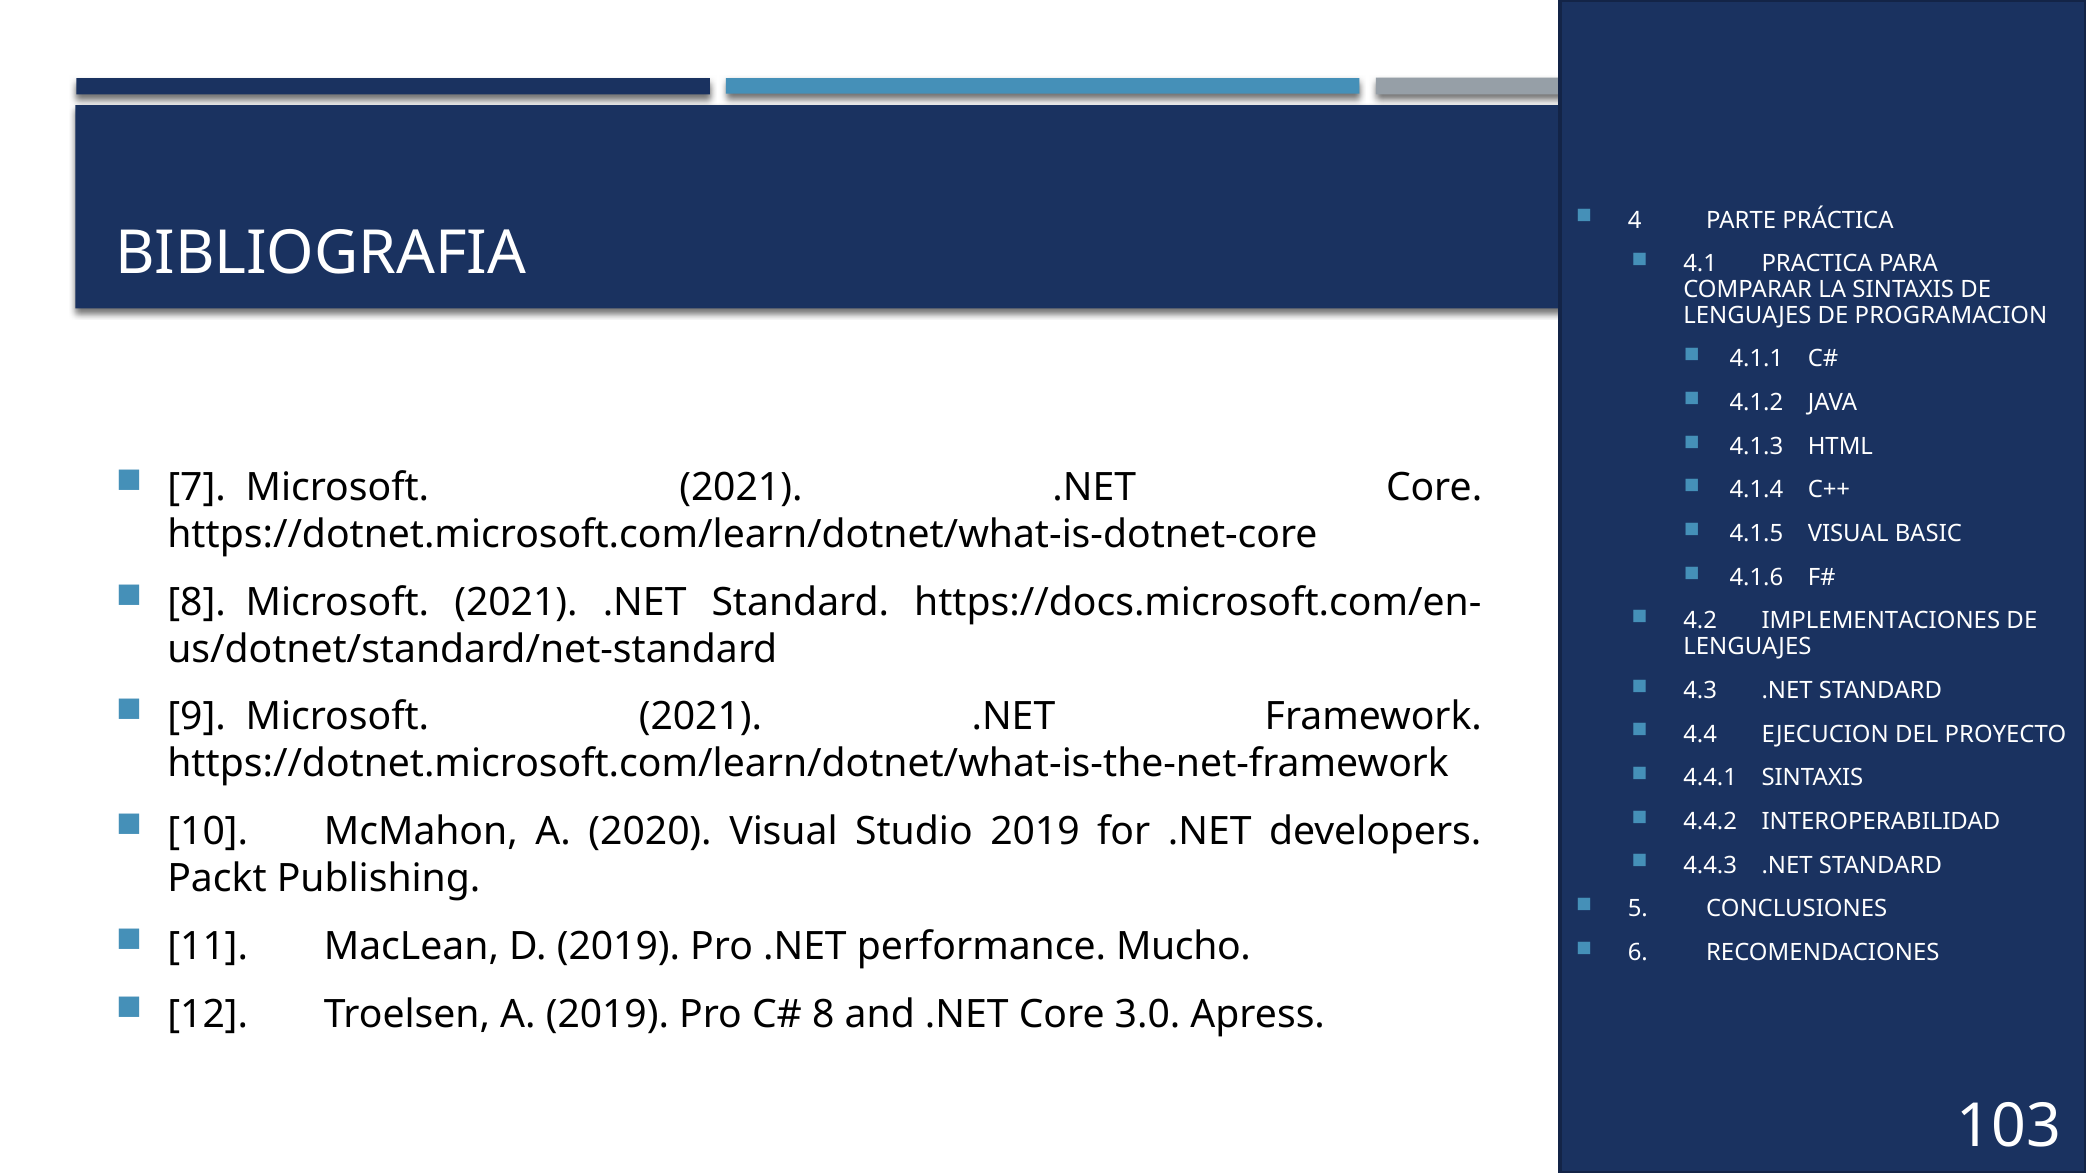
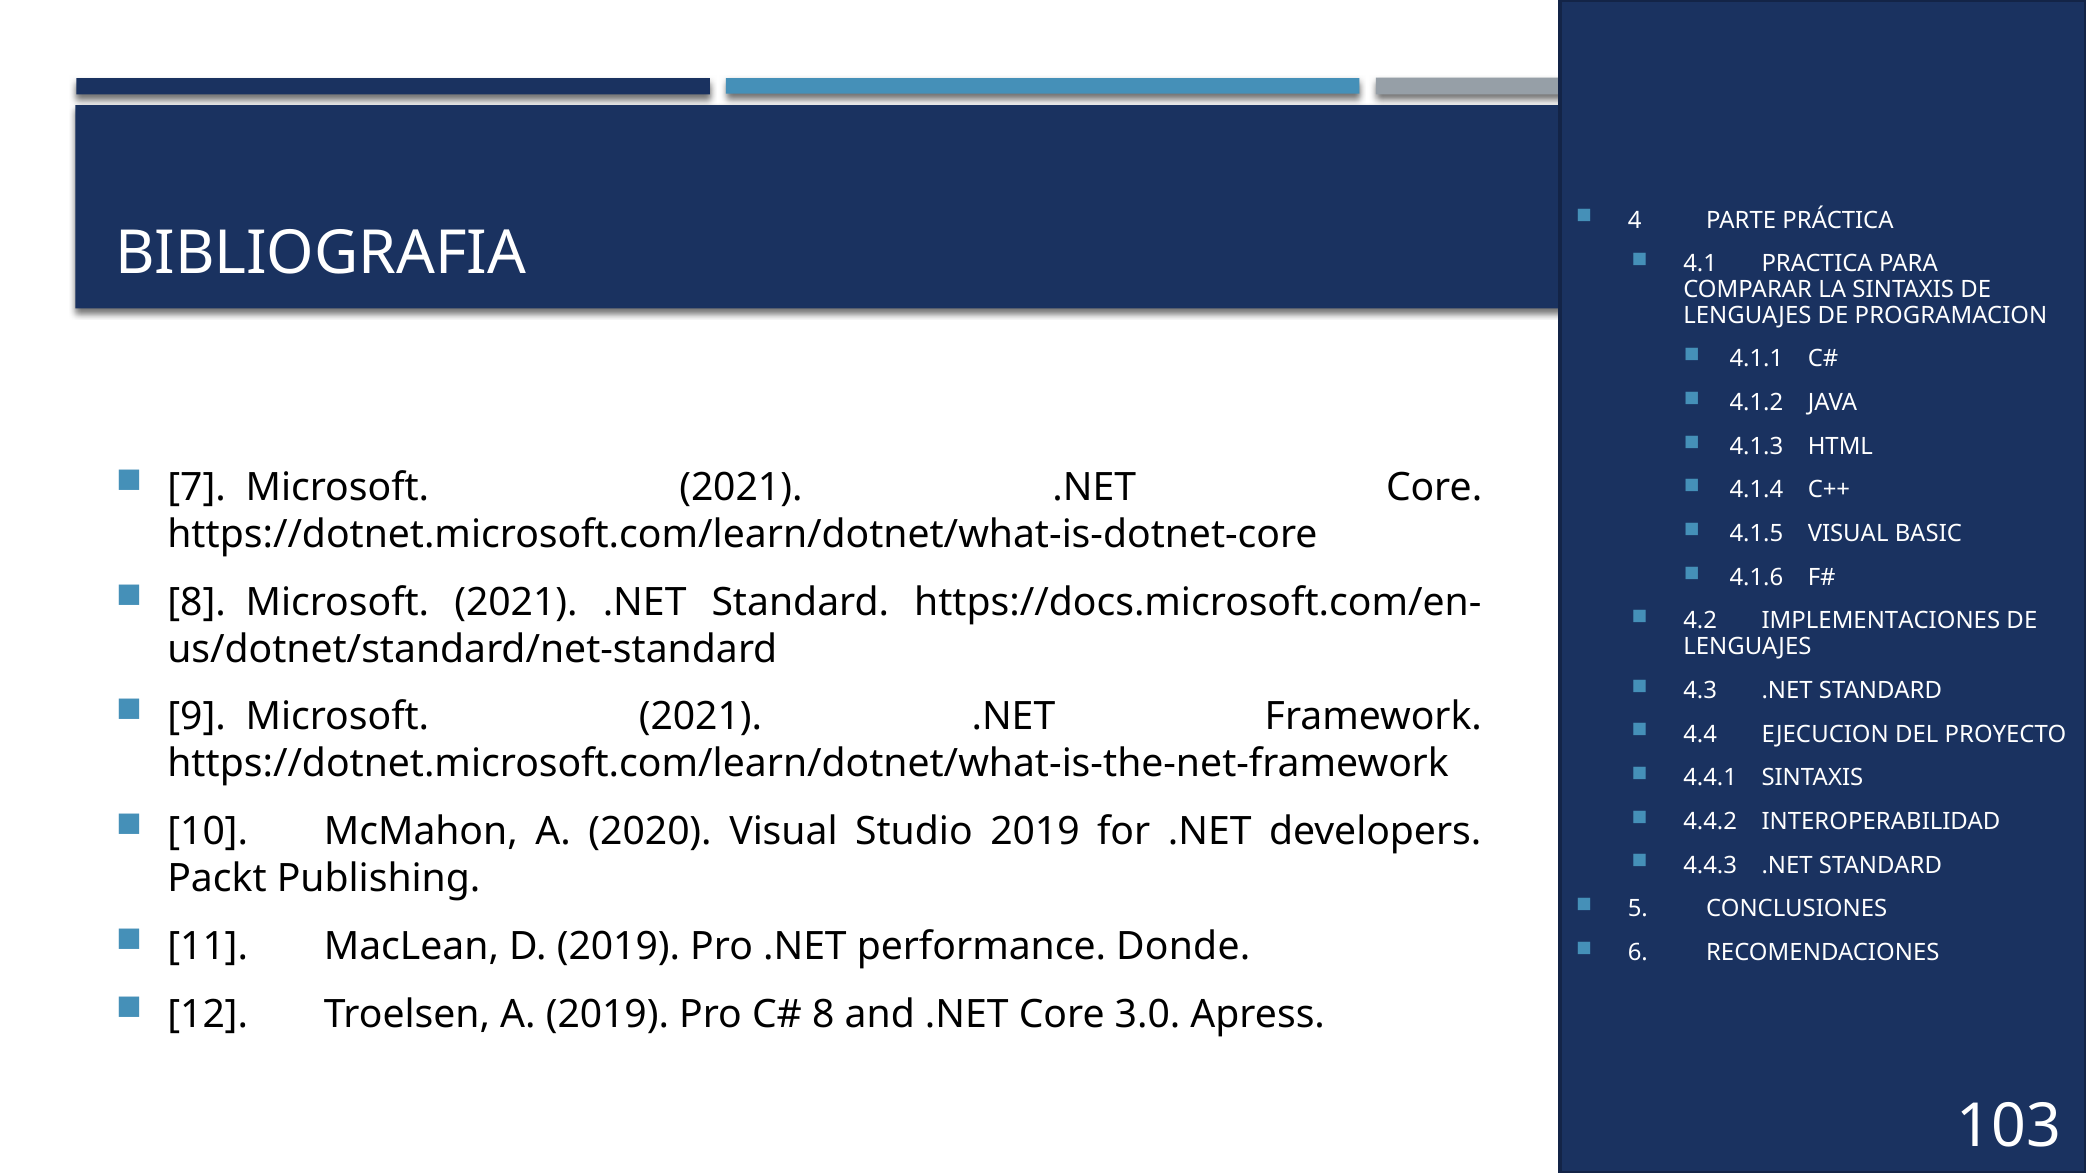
Mucho: Mucho -> Donde (1183, 947)
